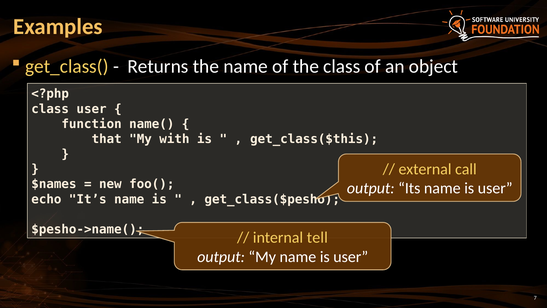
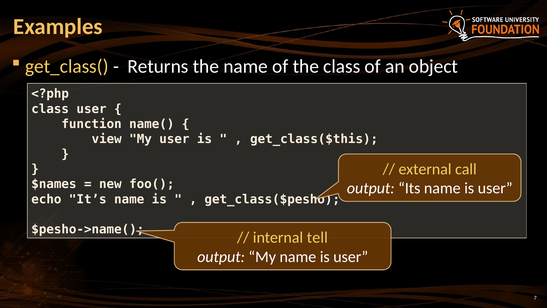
that: that -> view (107, 139)
My with: with -> user (174, 139)
